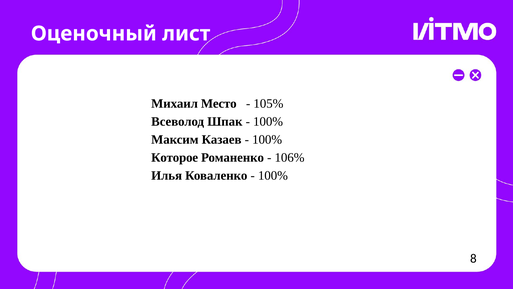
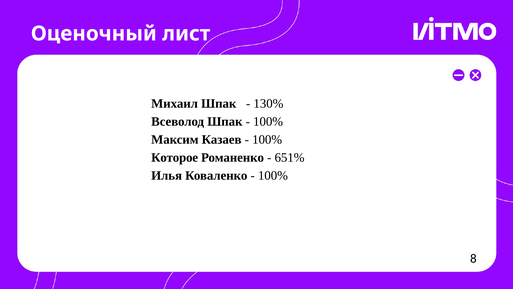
Михаил Место: Место -> Шпак (219, 103)
105%: 105% -> 130% (268, 103)
106%: 106% -> 651% (290, 157)
